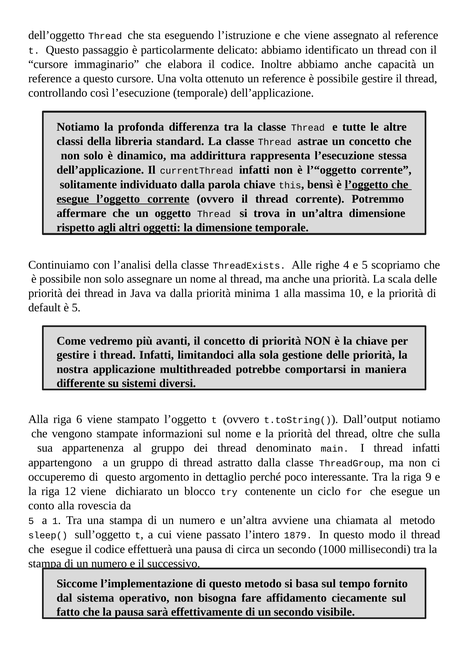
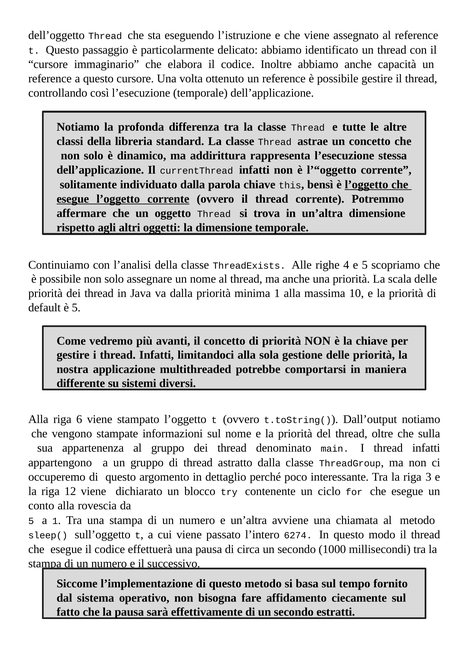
9: 9 -> 3 (428, 477)
1879: 1879 -> 6274 (298, 536)
visibile: visibile -> estratti (336, 612)
